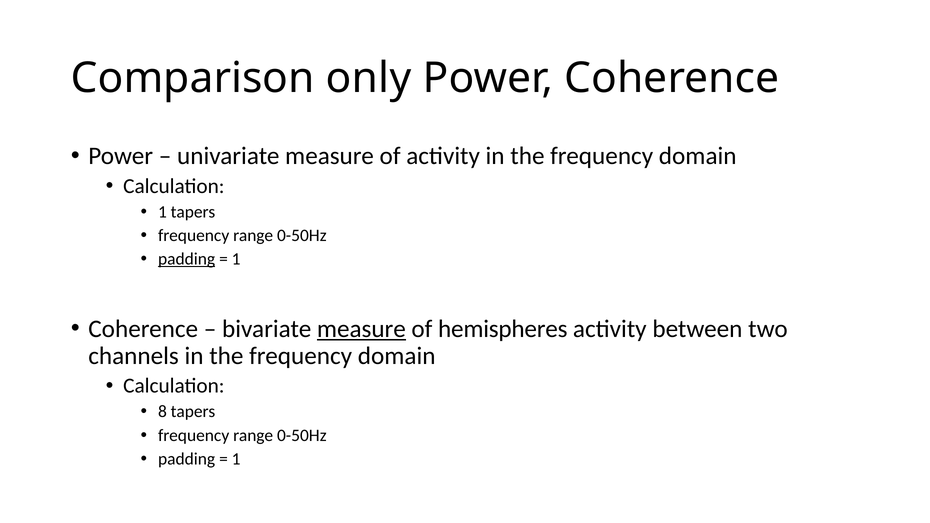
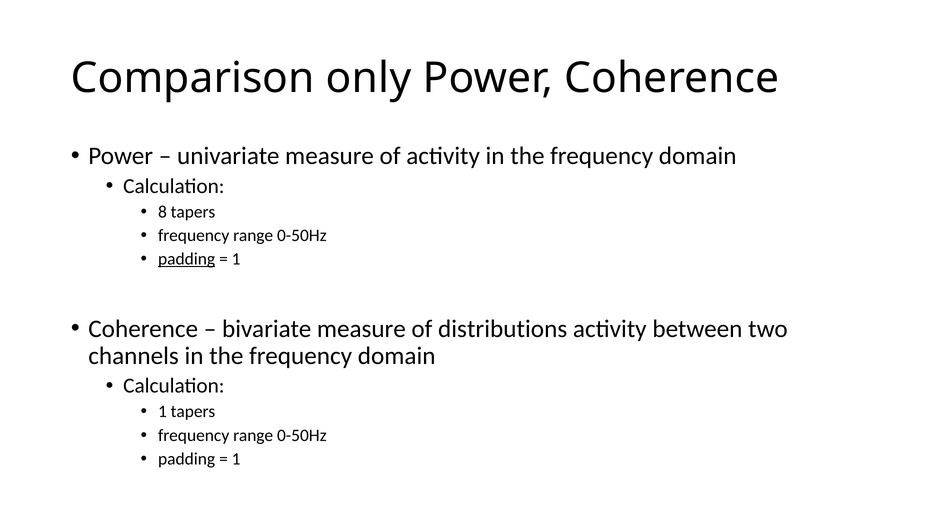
1: 1 -> 8 (163, 212)
measure underline: present -> none (361, 329)
hemispheres: hemispheres -> distributions (503, 329)
8: 8 -> 1 (163, 412)
